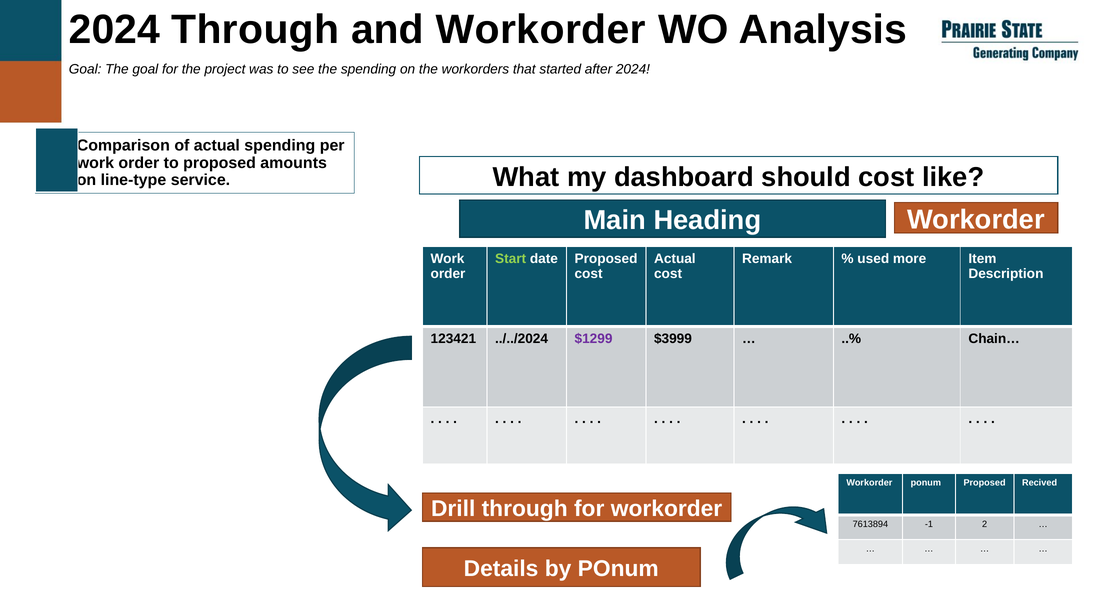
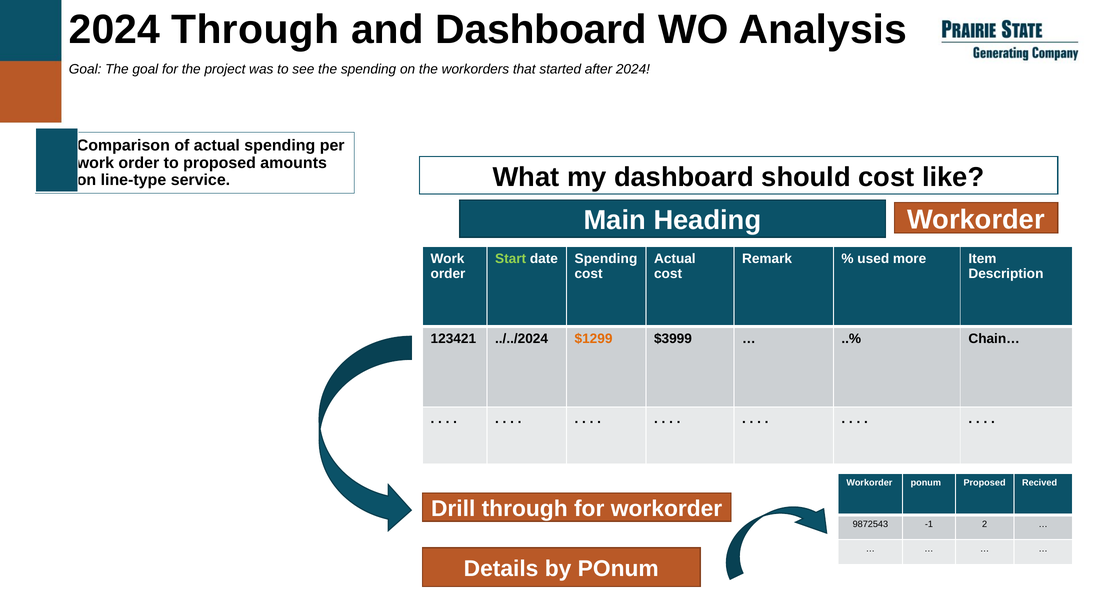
and Workorder: Workorder -> Dashboard (541, 30)
date Proposed: Proposed -> Spending (606, 258)
$1299 colour: purple -> orange (594, 339)
7613894: 7613894 -> 9872543 (870, 524)
